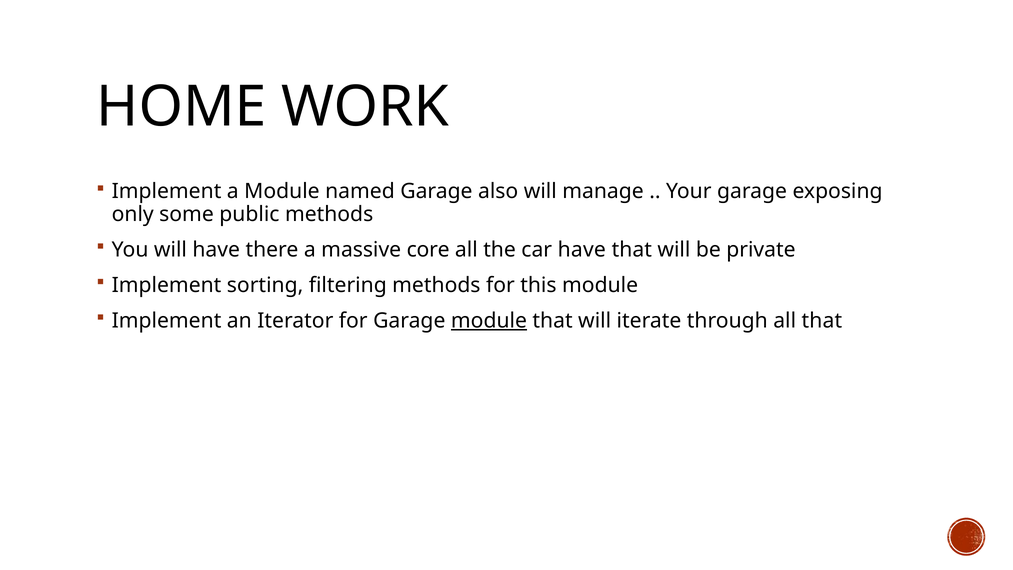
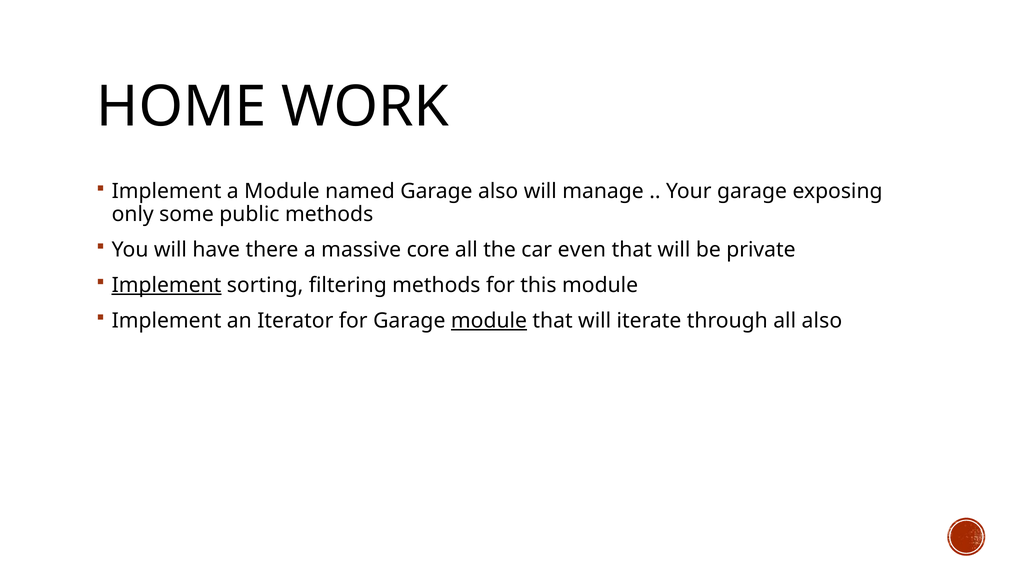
car have: have -> even (582, 250)
Implement underline: none -> present (167, 285)
all that: that -> also (822, 320)
